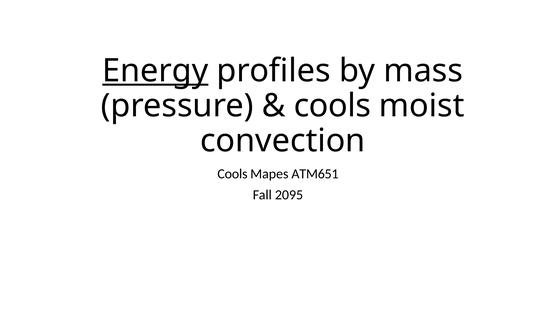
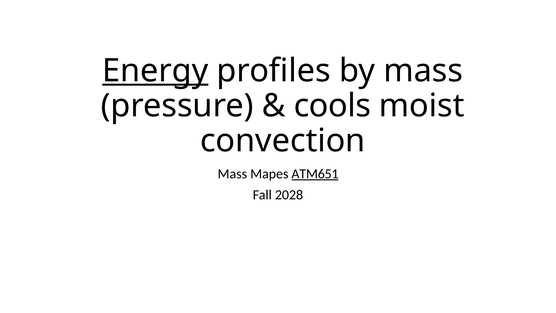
Cools: Cools -> Mass (232, 174)
ATM651 underline: none -> present (315, 174)
2095: 2095 -> 2028 (289, 195)
